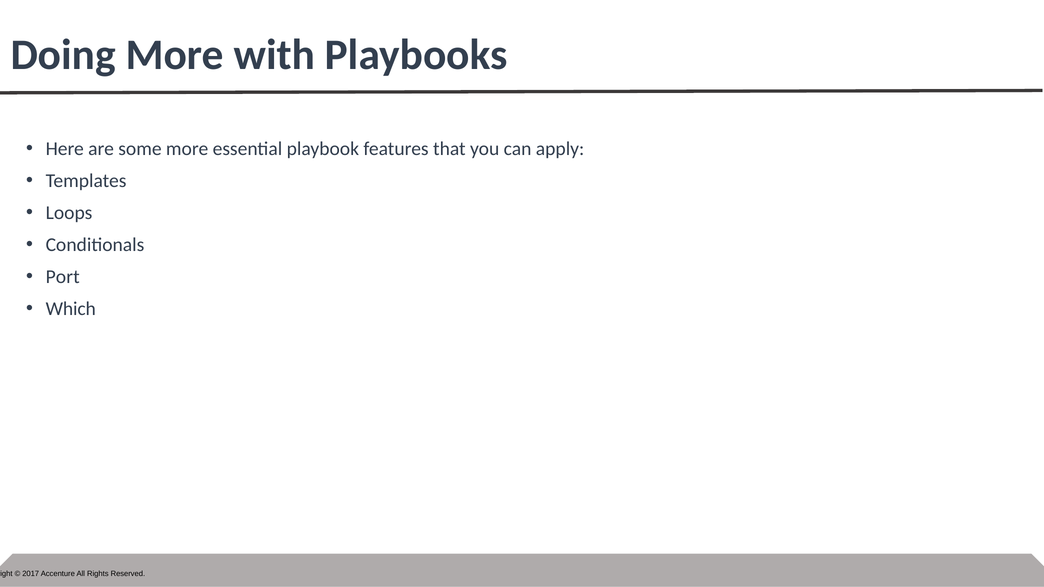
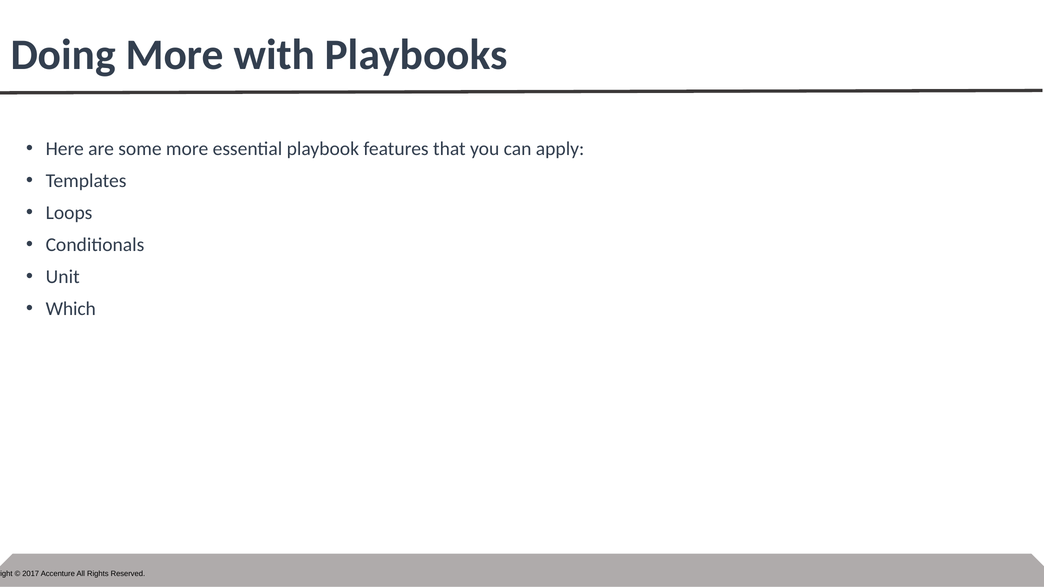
Port: Port -> Unit (63, 277)
